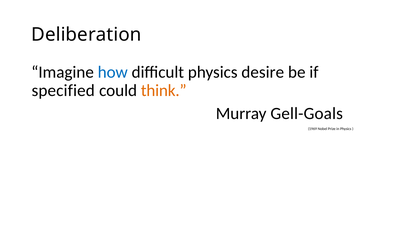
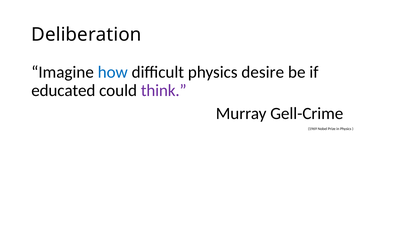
specified: specified -> educated (63, 90)
think colour: orange -> purple (164, 90)
Gell-Goals: Gell-Goals -> Gell-Crime (307, 113)
